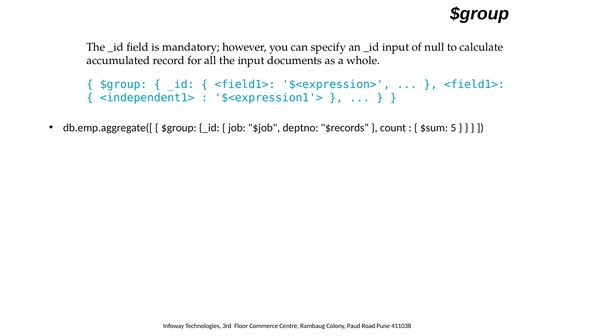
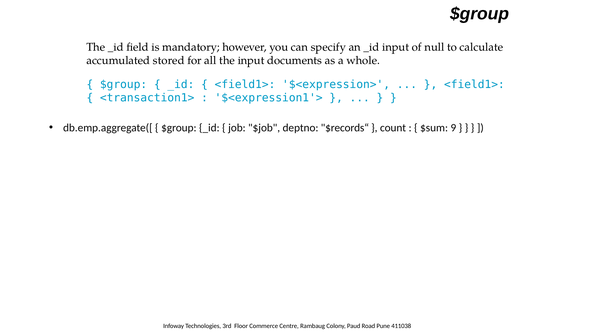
record: record -> stored (169, 61)
<independent1>: <independent1> -> <transaction1> (147, 98)
5: 5 -> 9 (453, 128)
